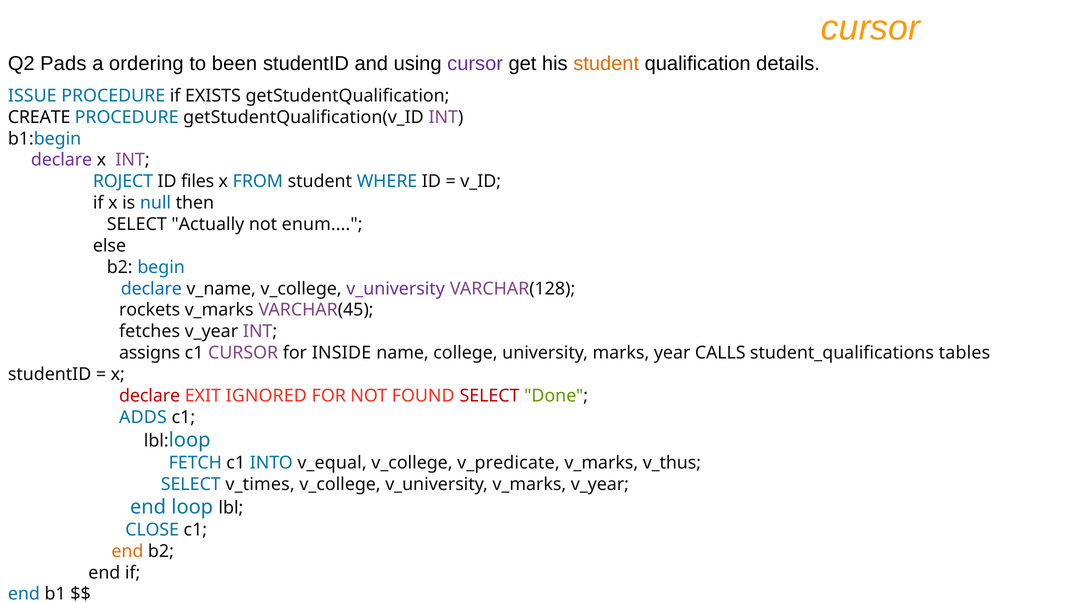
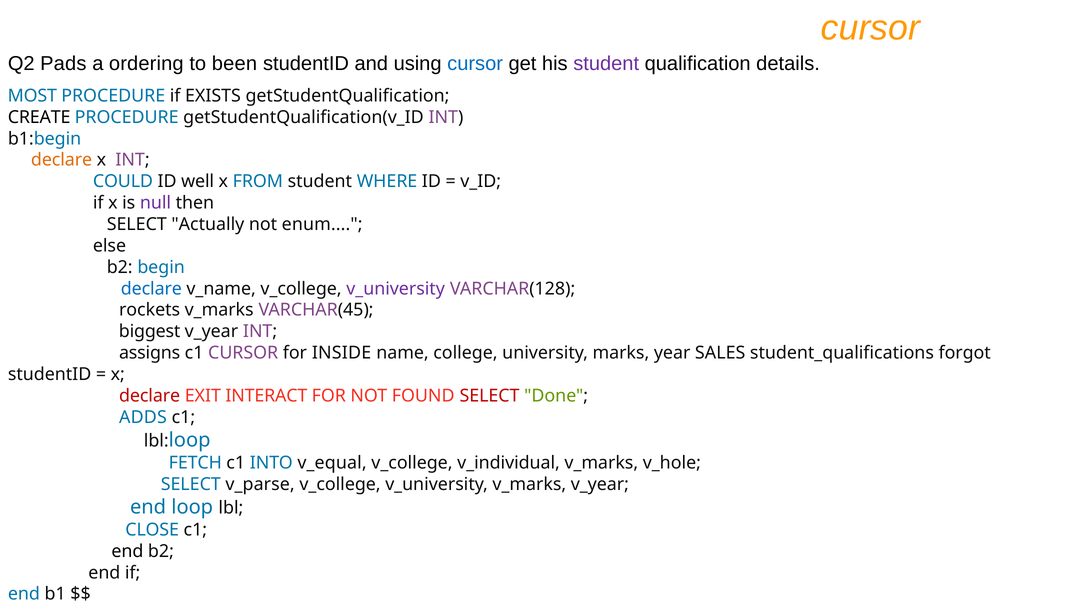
cursor colour: purple -> blue (475, 63)
student colour: orange -> purple (606, 63)
ISSUE: ISSUE -> MOST (32, 96)
declare colour: purple -> orange (62, 160)
ROJECT: ROJECT -> COULD (123, 182)
files: files -> well (198, 182)
null colour: blue -> purple (156, 203)
fetches: fetches -> biggest (150, 332)
CALLS: CALLS -> SALES (720, 353)
tables: tables -> forgot (965, 353)
IGNORED: IGNORED -> INTERACT (266, 396)
v_predicate: v_predicate -> v_individual (509, 463)
v_thus: v_thus -> v_hole (672, 463)
v_times: v_times -> v_parse (260, 484)
end colour: orange -> black (127, 551)
